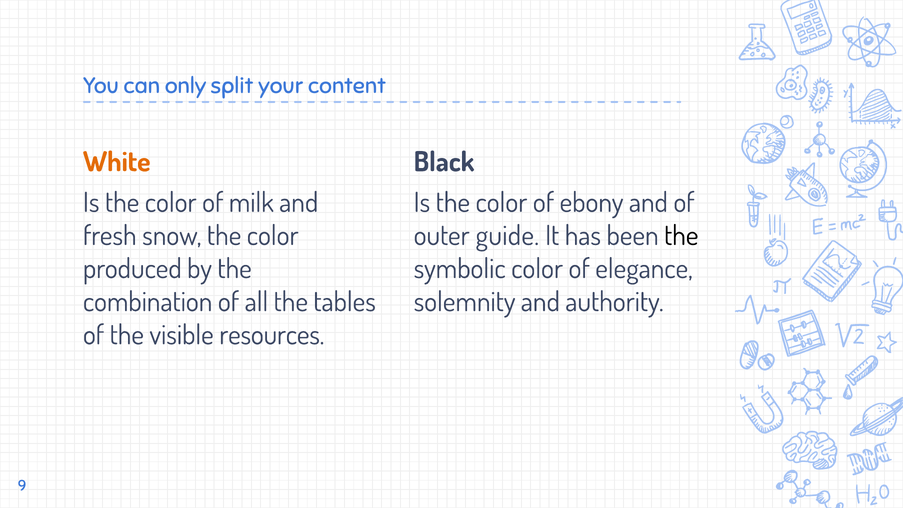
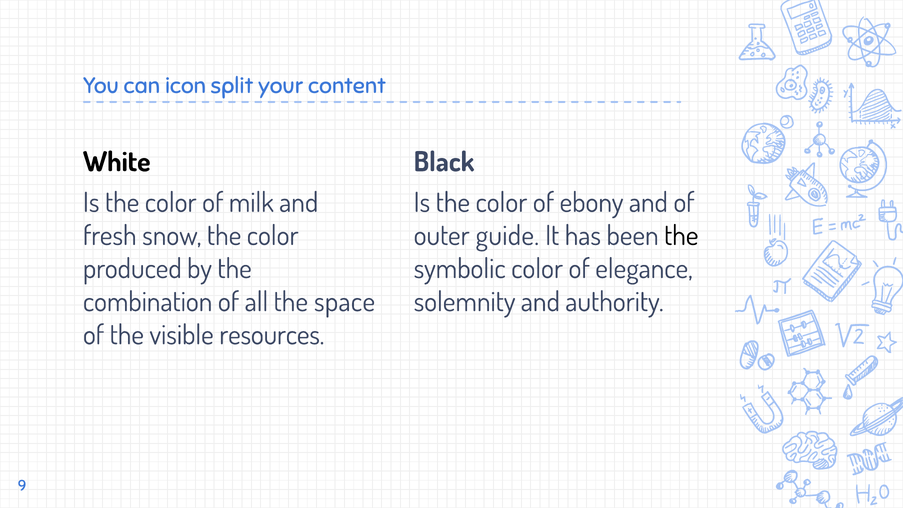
only: only -> icon (186, 86)
White colour: orange -> black (117, 162)
tables: tables -> space (344, 302)
